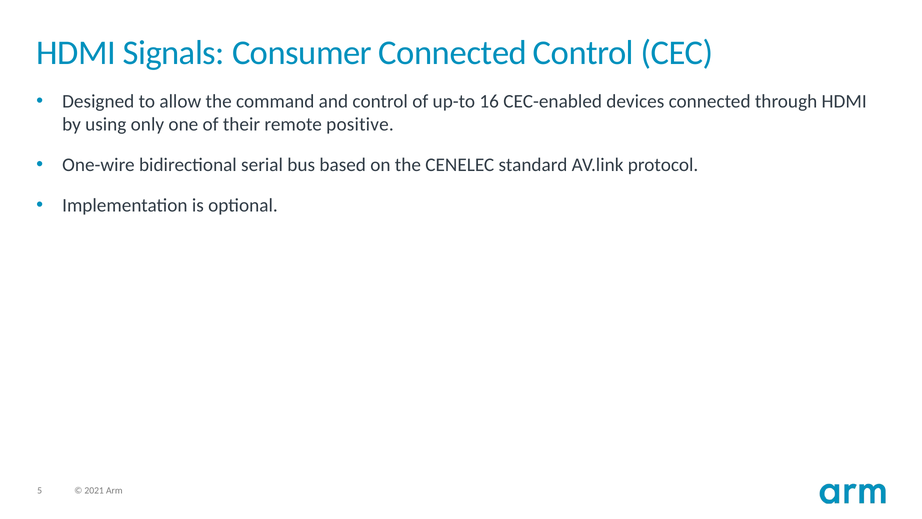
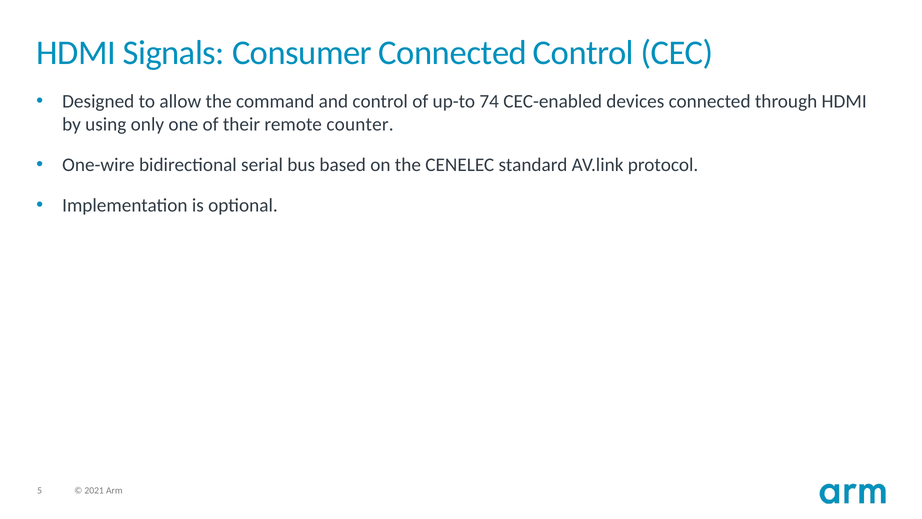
16: 16 -> 74 (489, 101)
positive: positive -> counter (360, 124)
